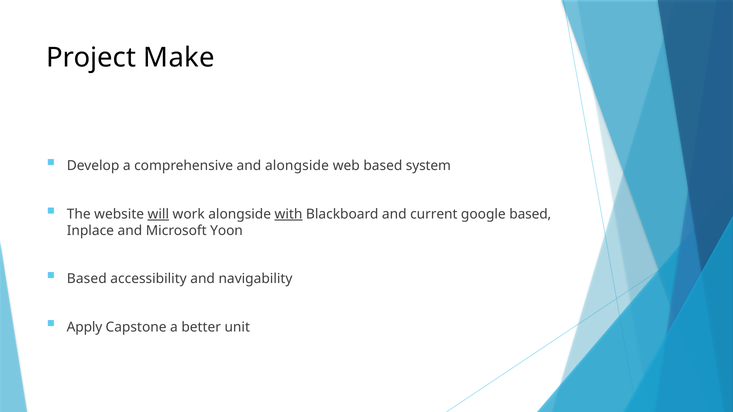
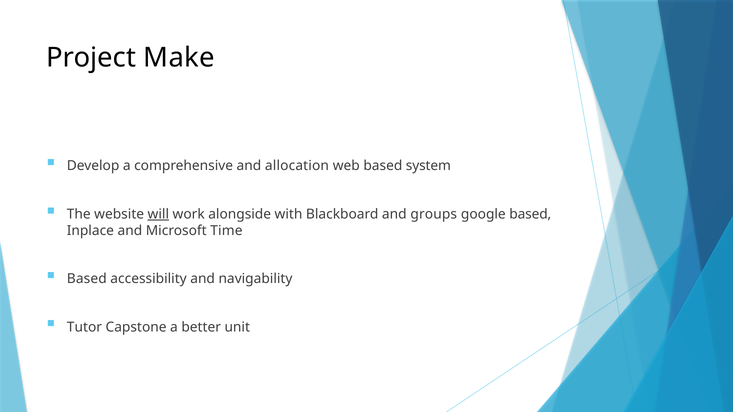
and alongside: alongside -> allocation (297, 166)
with underline: present -> none (289, 214)
current: current -> groups (434, 214)
Yoon: Yoon -> Time (226, 231)
Apply: Apply -> Tutor (84, 327)
